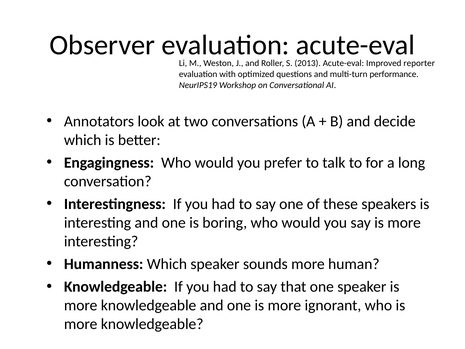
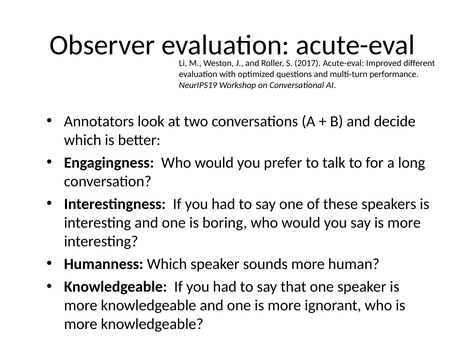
2013: 2013 -> 2017 (308, 63)
reporter: reporter -> different (419, 63)
